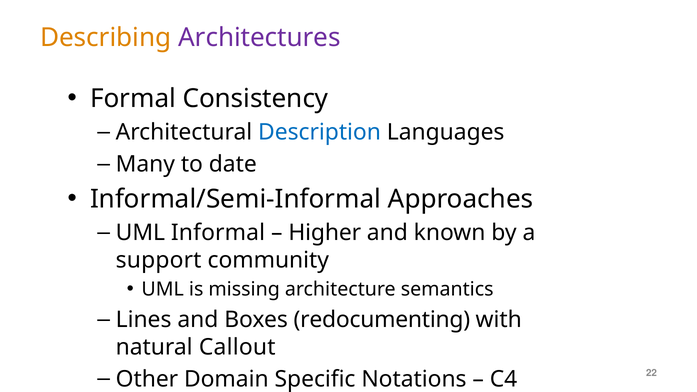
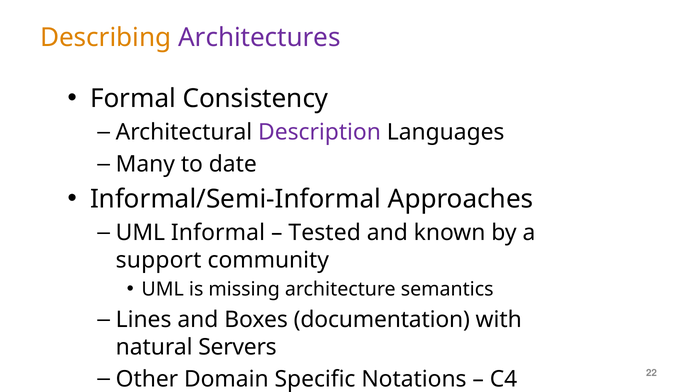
Description colour: blue -> purple (320, 132)
Higher: Higher -> Tested (325, 233)
redocumenting: redocumenting -> documentation (382, 320)
Callout: Callout -> Servers (237, 347)
